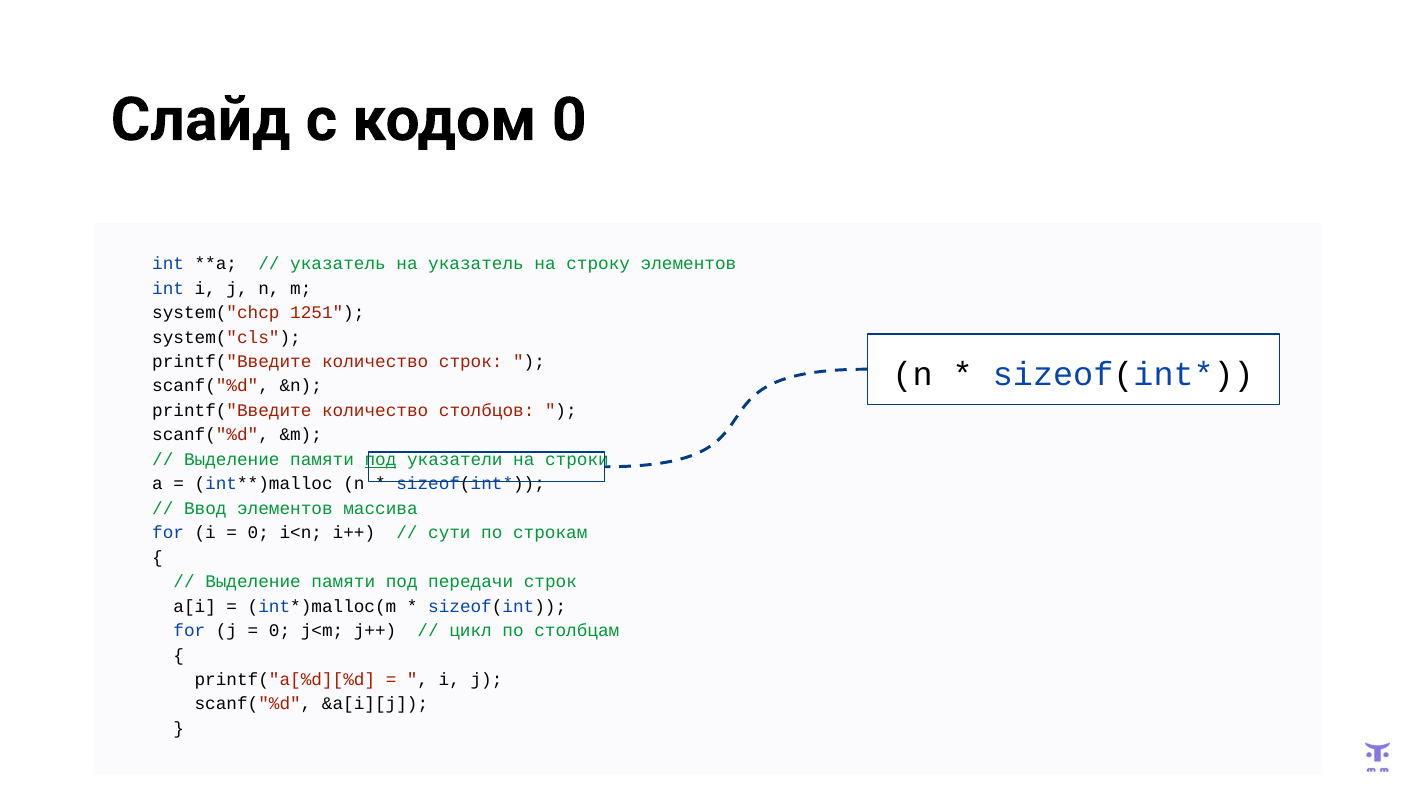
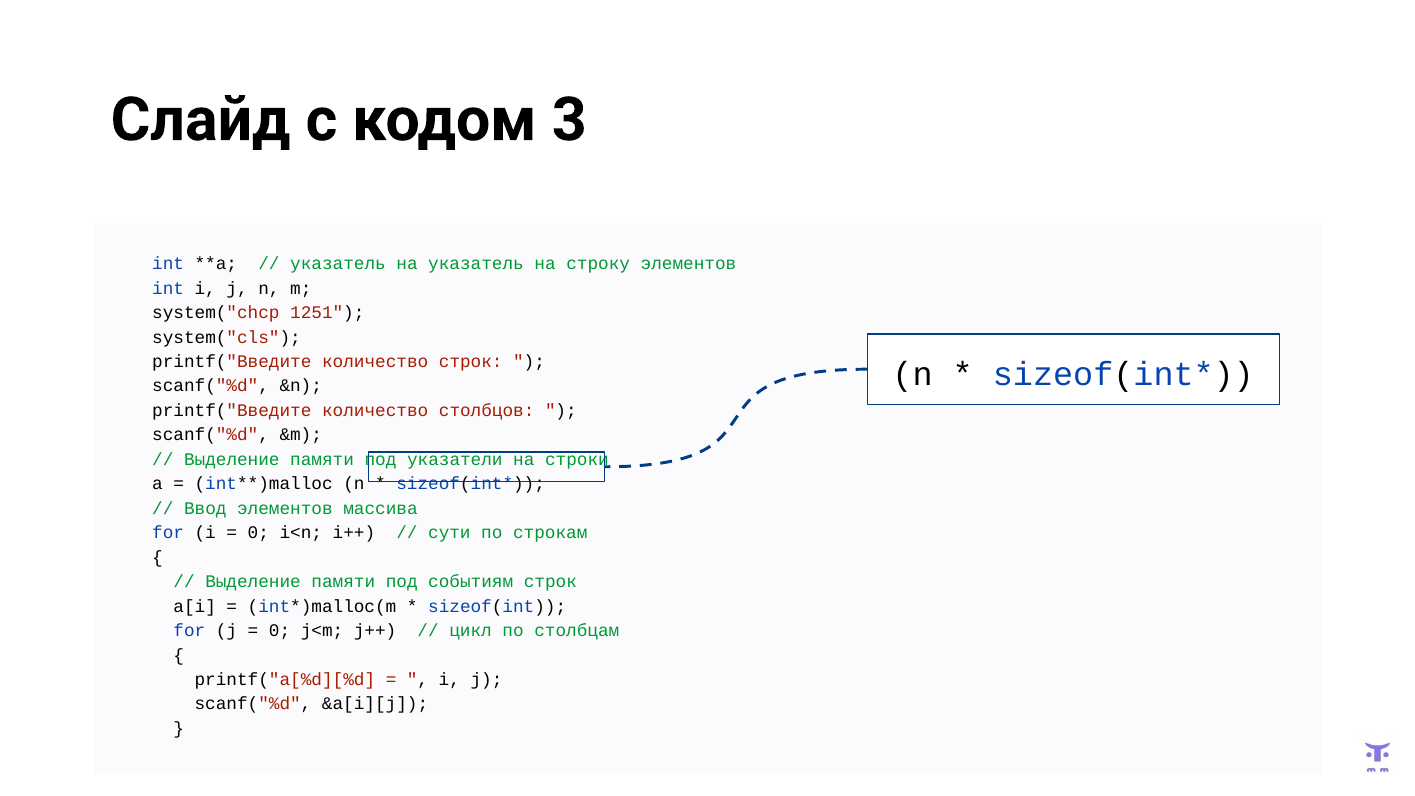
кодом 0: 0 -> 3 (569, 120)
под underline: present -> none (380, 459)
передачи: передачи -> событиям (471, 582)
